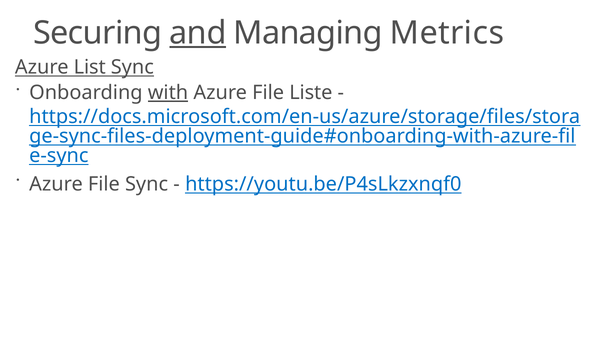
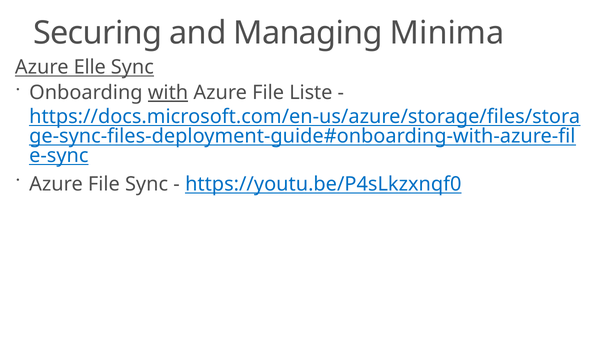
and underline: present -> none (198, 33)
Metrics: Metrics -> Minima (447, 33)
List: List -> Elle (90, 67)
